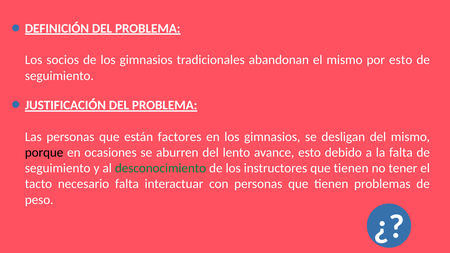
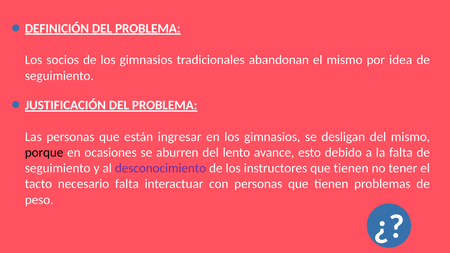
por esto: esto -> idea (401, 60)
factores: factores -> ingresar (180, 137)
desconocimiento colour: green -> purple (161, 168)
